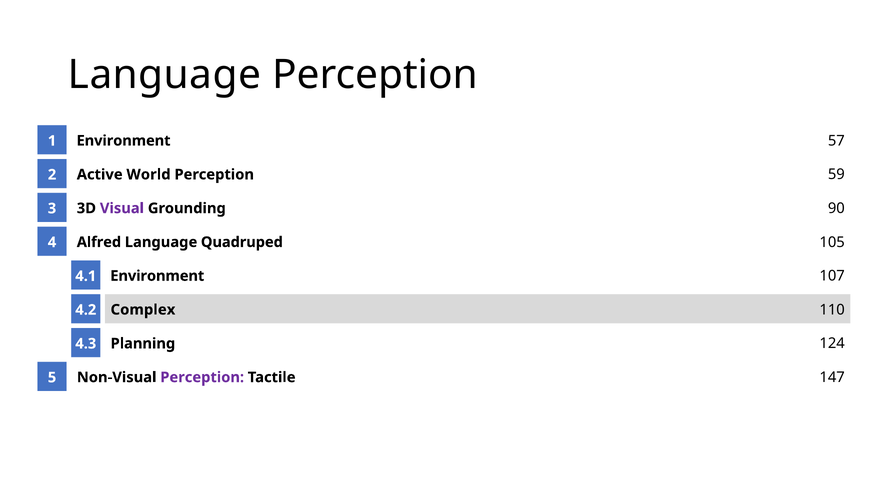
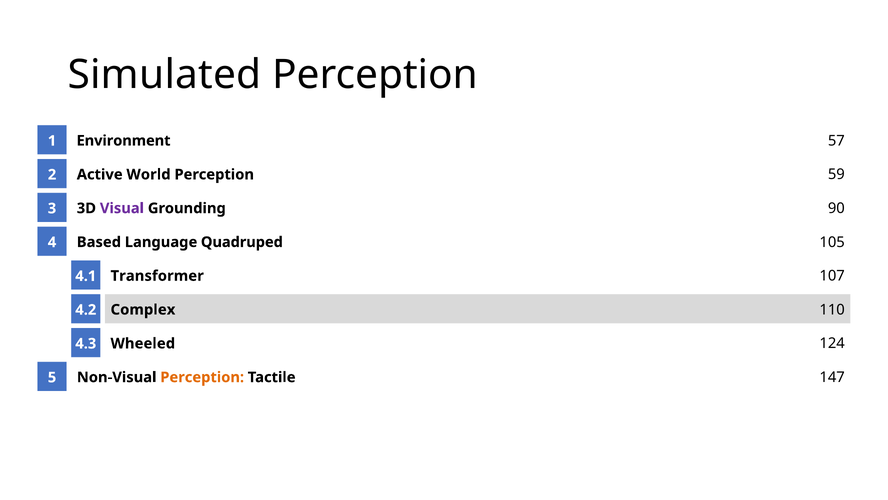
Language: Language -> Simulated (164, 75)
Alfred: Alfred -> Based (99, 242)
Environment: Environment -> Transformer (157, 276)
Planning: Planning -> Wheeled (143, 343)
Perception colour: purple -> orange (202, 377)
